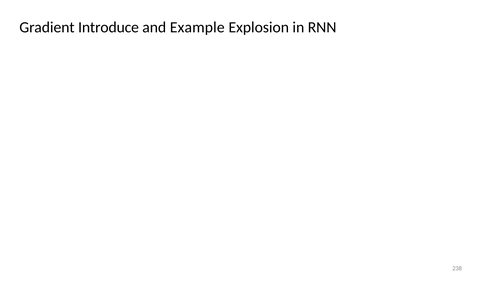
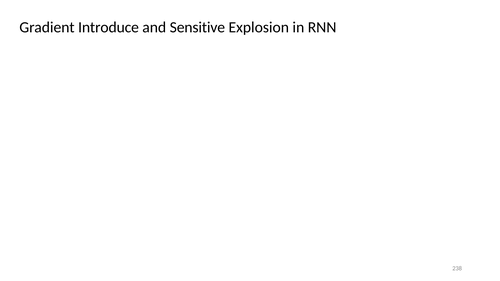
Example: Example -> Sensitive (197, 27)
